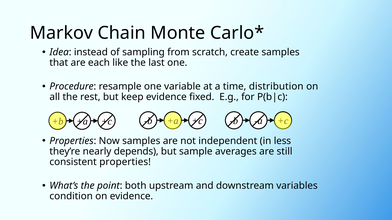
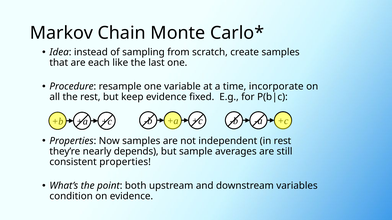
distribution: distribution -> incorporate (276, 87)
in less: less -> rest (282, 141)
